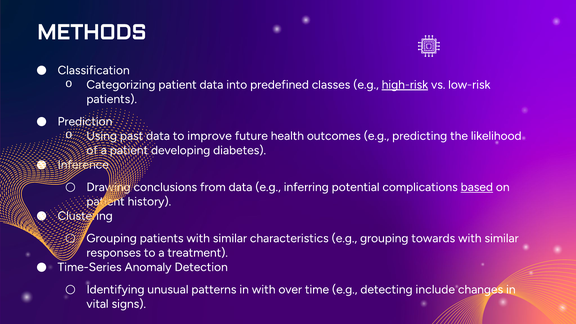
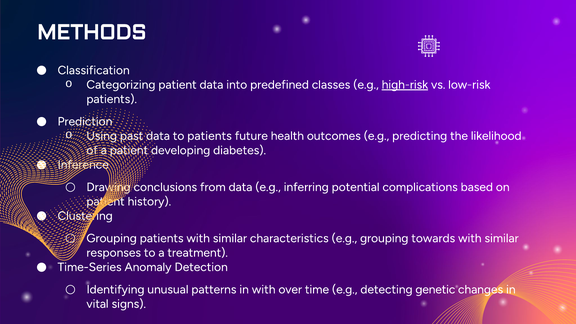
to improve: improve -> patients (210, 136)
based underline: present -> none (477, 187)
include: include -> genetic (435, 289)
